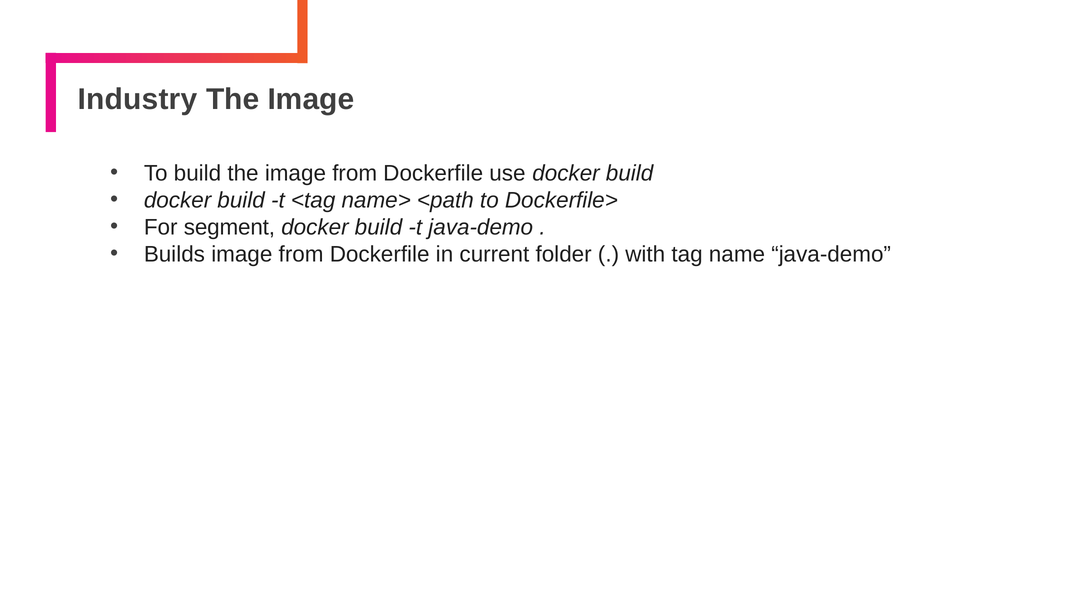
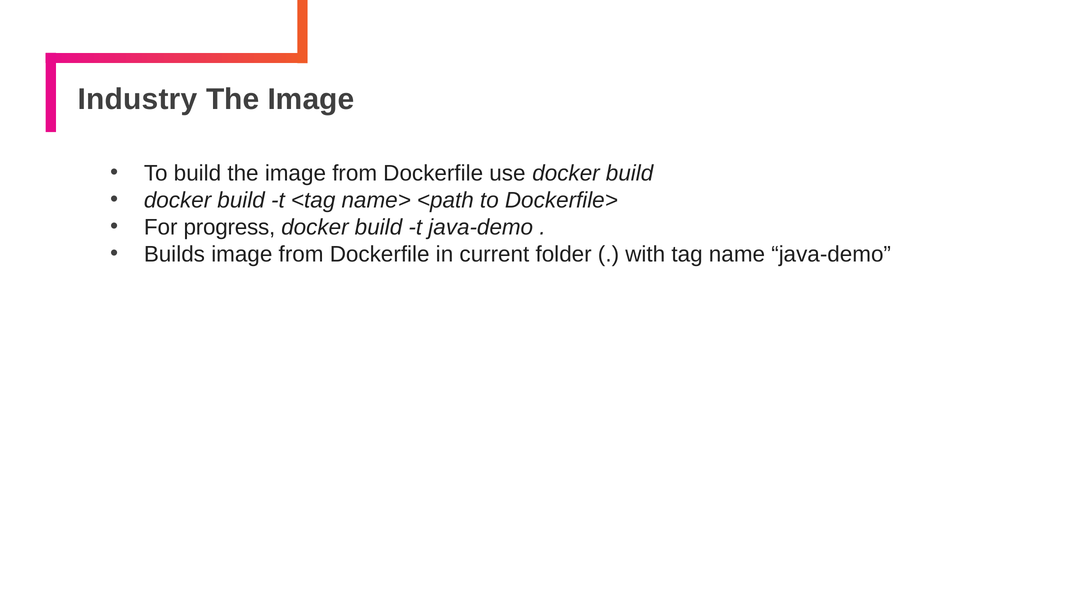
segment: segment -> progress (229, 227)
